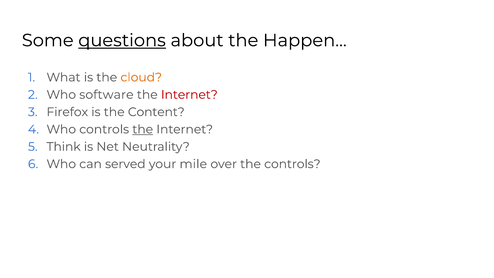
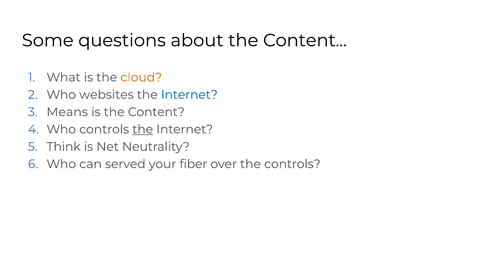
questions underline: present -> none (122, 40)
about the Happen: Happen -> Content (305, 40)
software: software -> websites (106, 95)
Internet colour: red -> blue (189, 95)
Firefox: Firefox -> Means (67, 112)
mile: mile -> fiber (193, 164)
